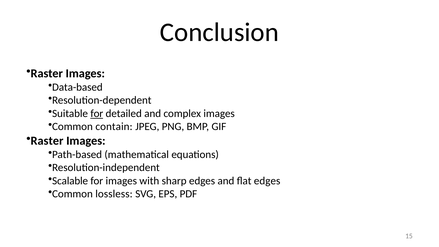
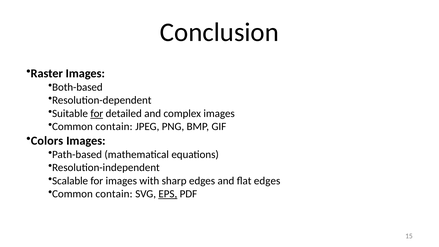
Data-based: Data-based -> Both-based (77, 87)
Raster: Raster -> Colors (47, 141)
lossless: lossless -> contain (114, 194)
EPS underline: none -> present (168, 194)
